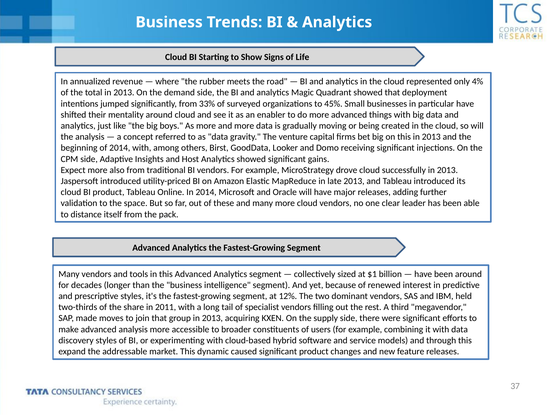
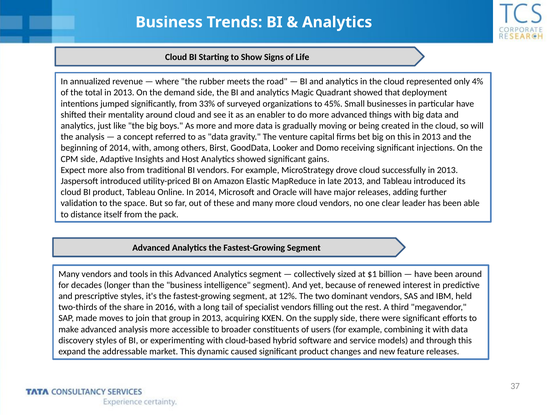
2011: 2011 -> 2016 (166, 307)
